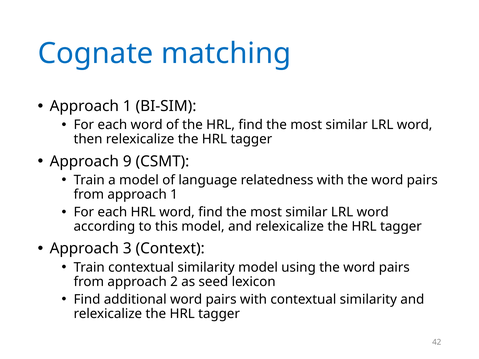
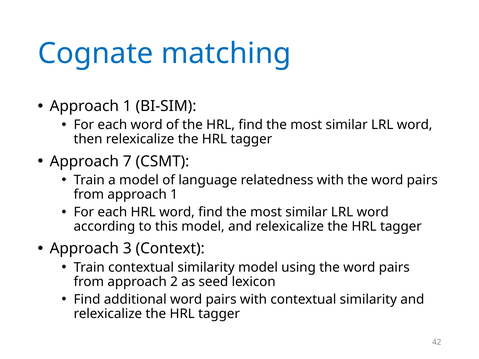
9: 9 -> 7 (127, 161)
